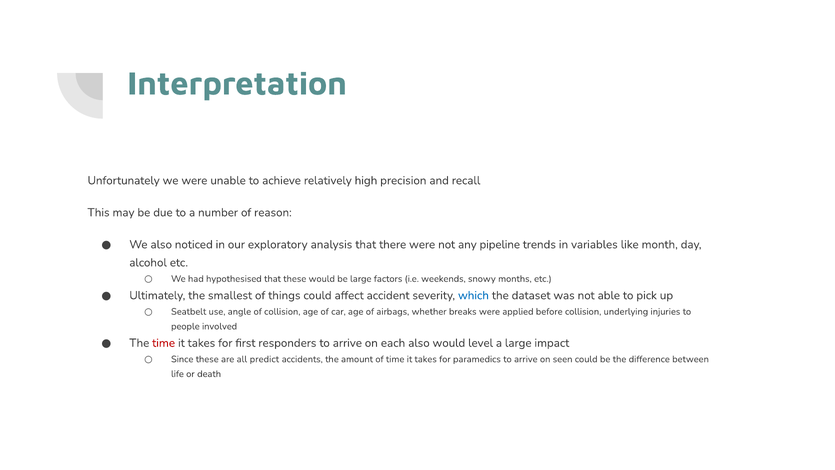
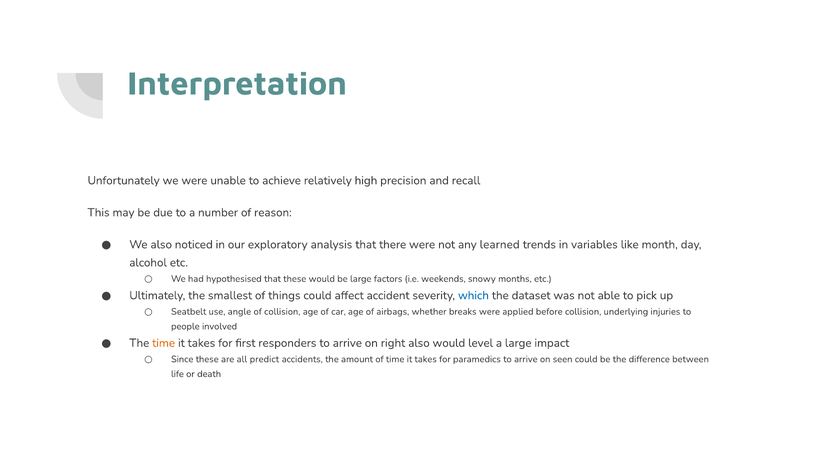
pipeline: pipeline -> learned (500, 244)
time colour: red -> orange (164, 343)
each: each -> right (393, 343)
